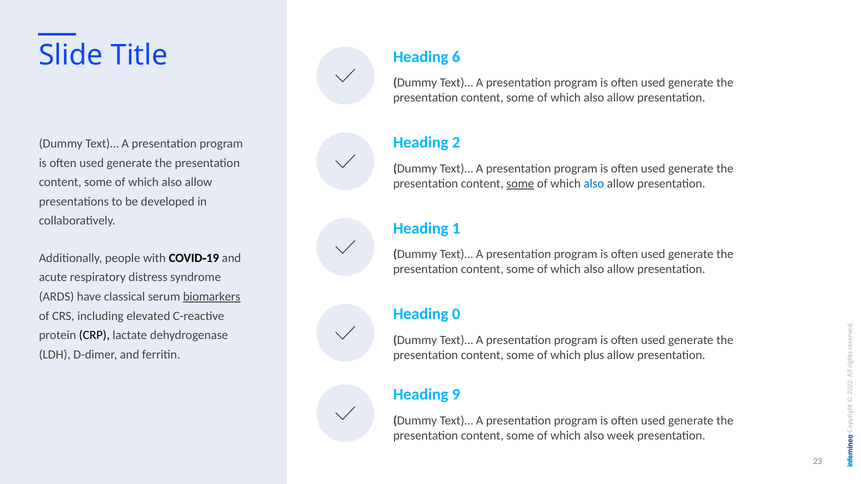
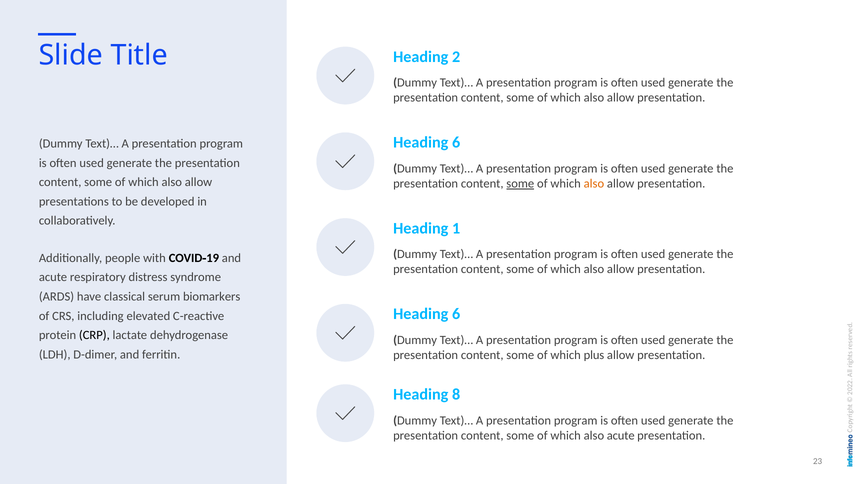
Heading 6: 6 -> 2 (456, 57)
2: 2 -> 6 (456, 143)
also colour: blue -> orange (594, 184)
biomarkers underline: present -> none (212, 297)
0: 0 -> 6 (456, 314)
9: 9 -> 8 (456, 395)
also week: week -> acute (621, 436)
